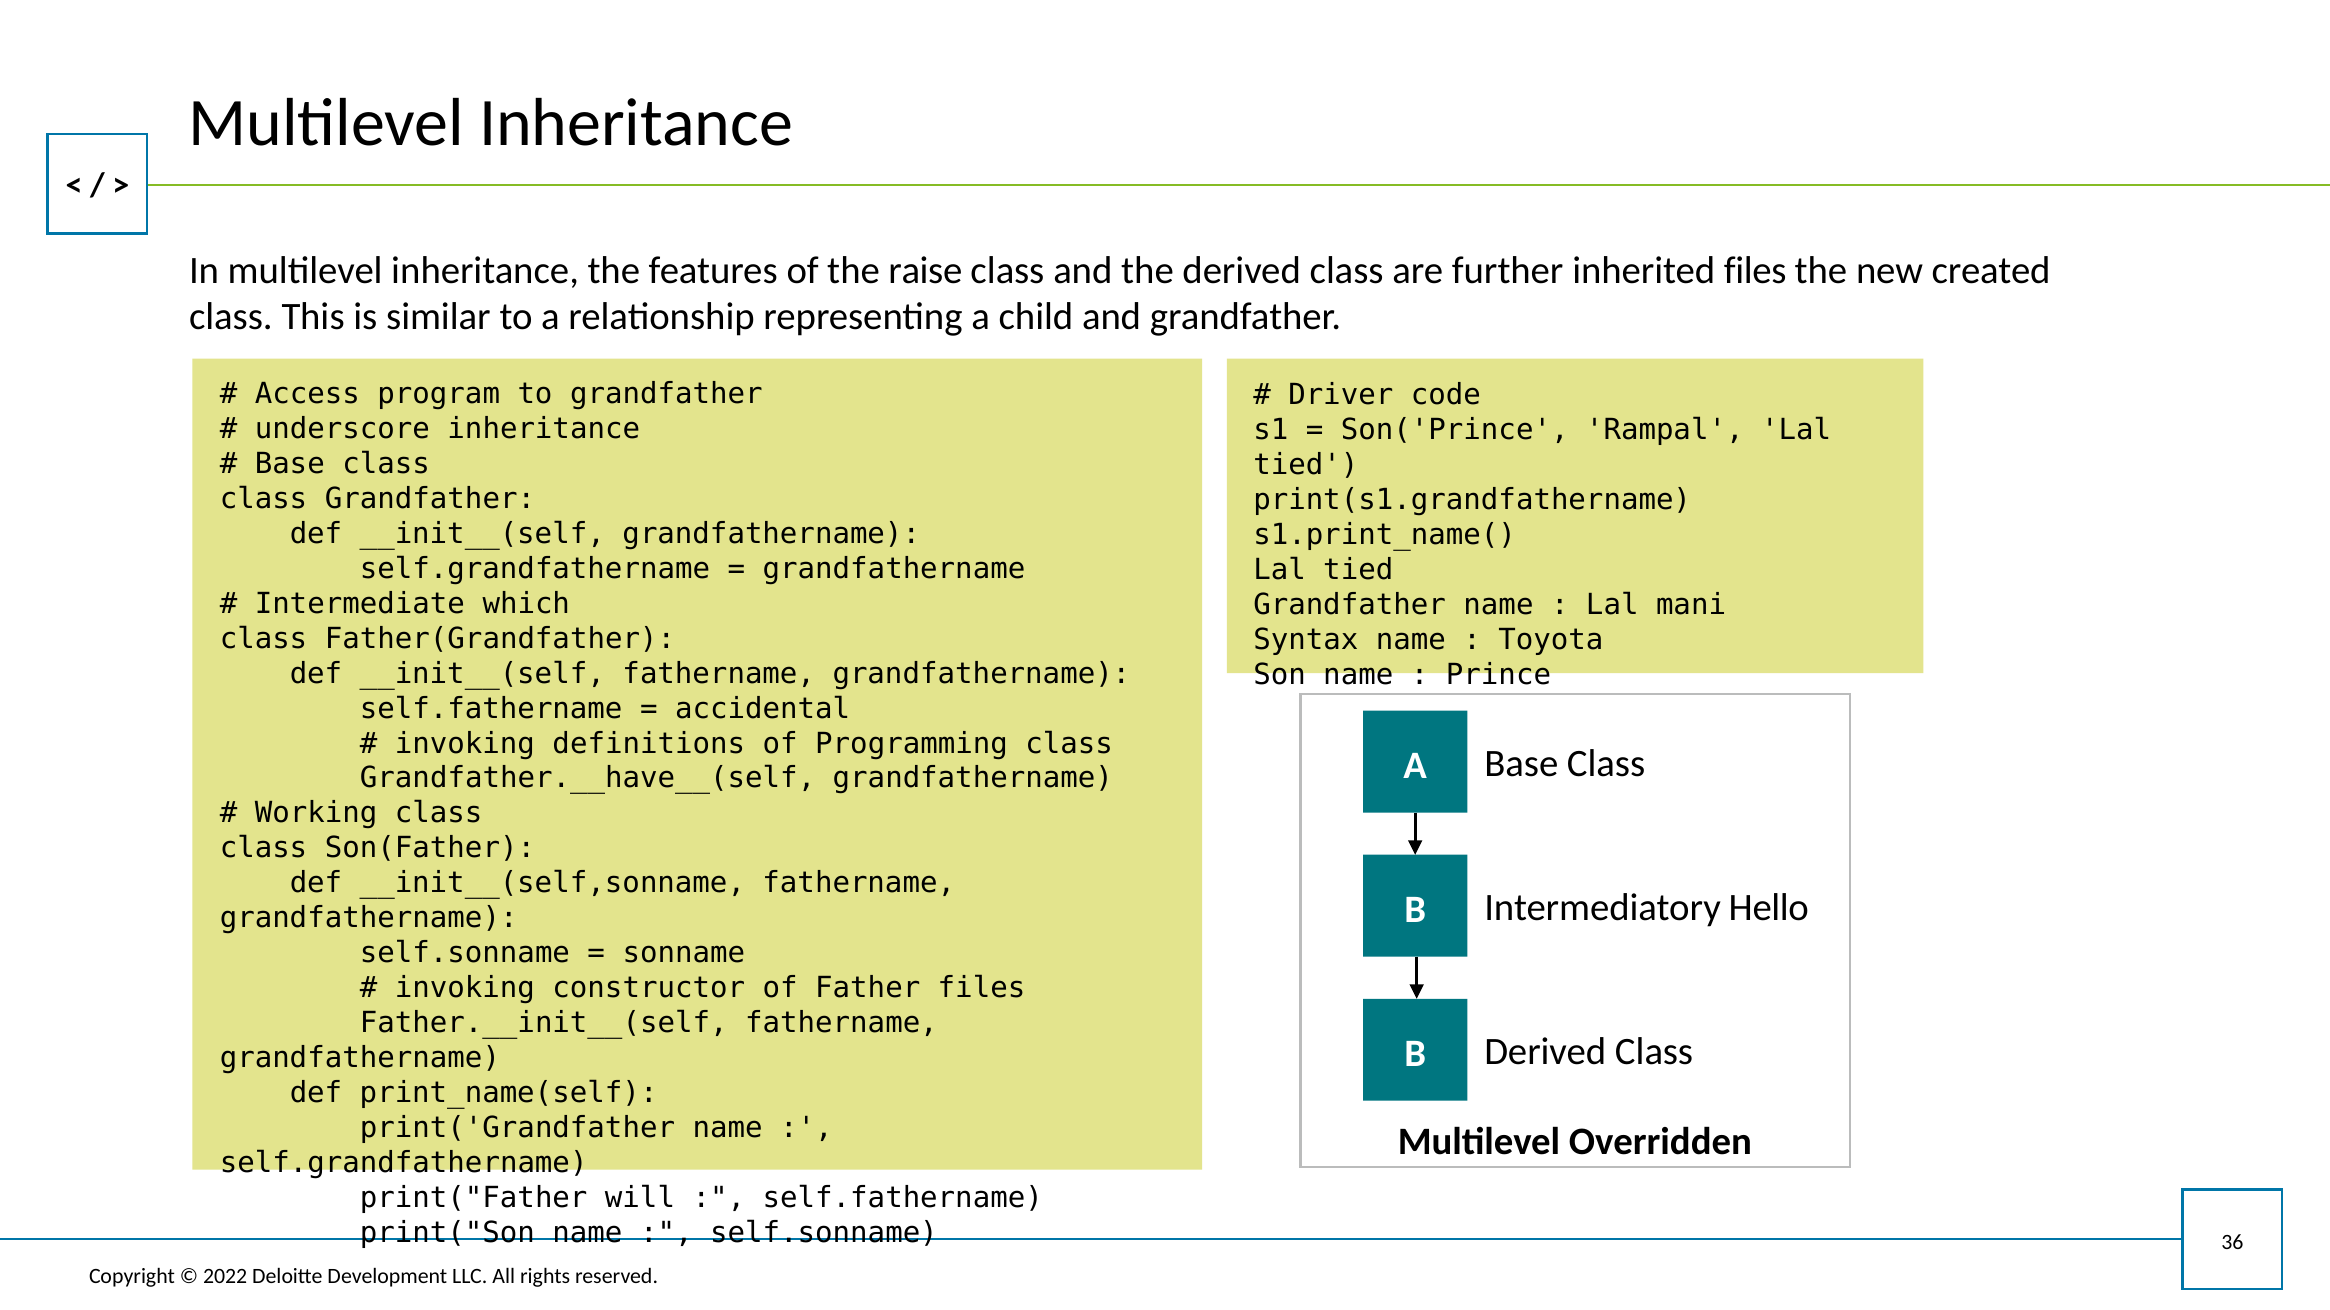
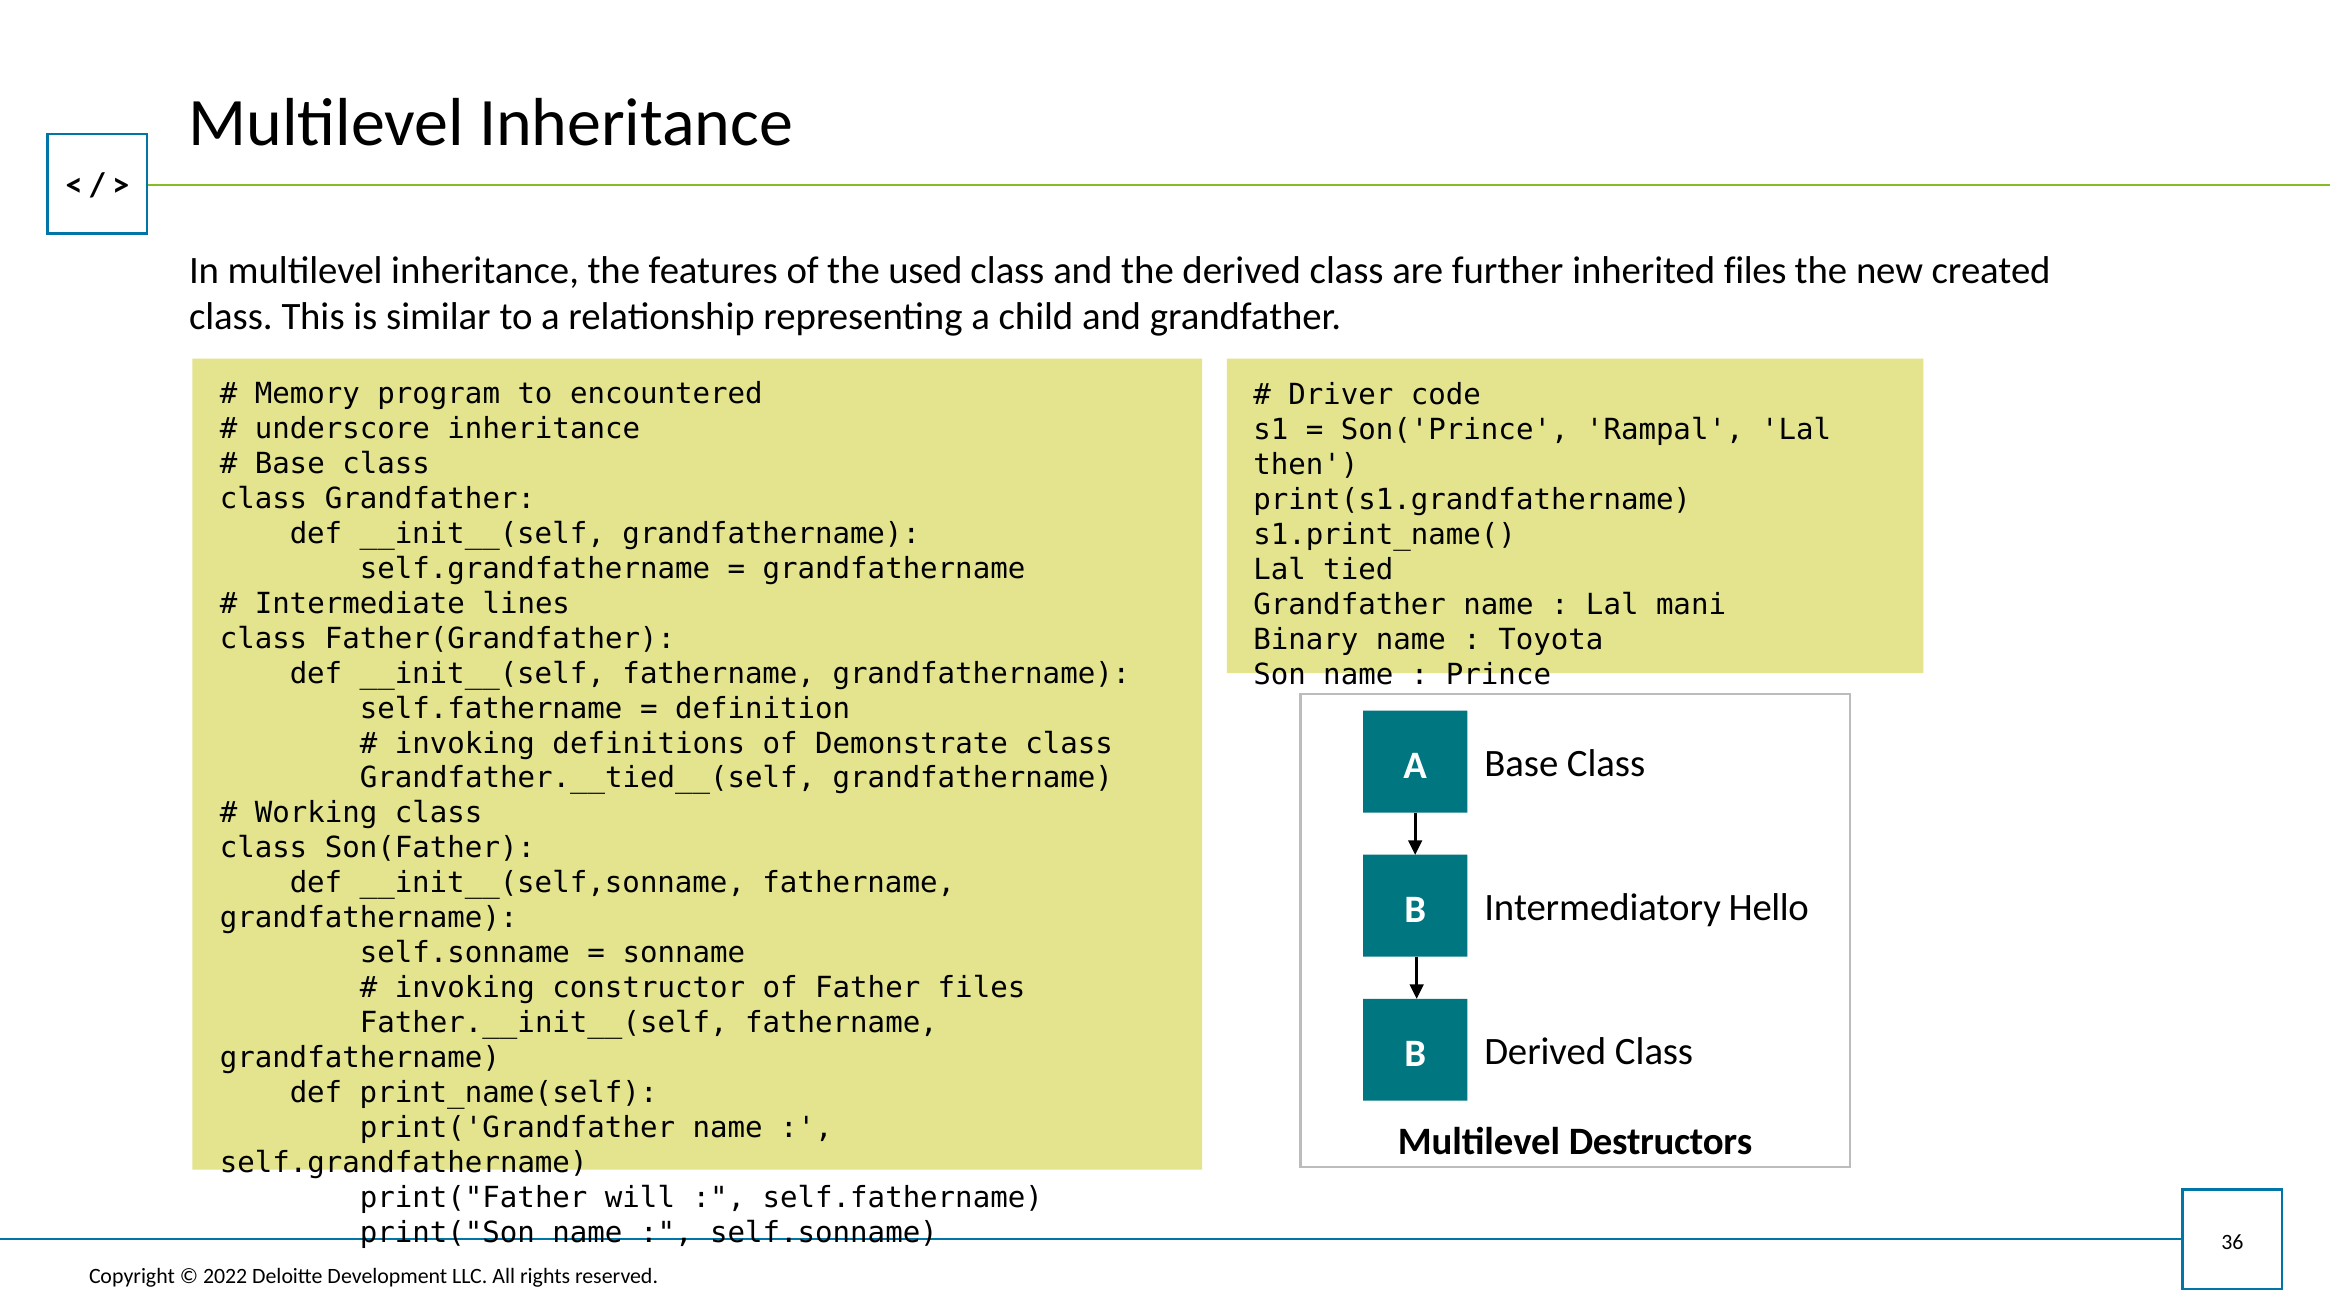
raise: raise -> used (925, 271)
Access: Access -> Memory (307, 394)
to grandfather: grandfather -> encountered (666, 394)
tied: tied -> then (1306, 465)
which: which -> lines (526, 604)
Syntax: Syntax -> Binary (1306, 640)
accidental: accidental -> definition (763, 709)
Programming: Programming -> Demonstrate (912, 744)
Grandfather.__have__(self: Grandfather.__have__(self -> Grandfather.__tied__(self (588, 779)
Overridden: Overridden -> Destructors (1661, 1142)
